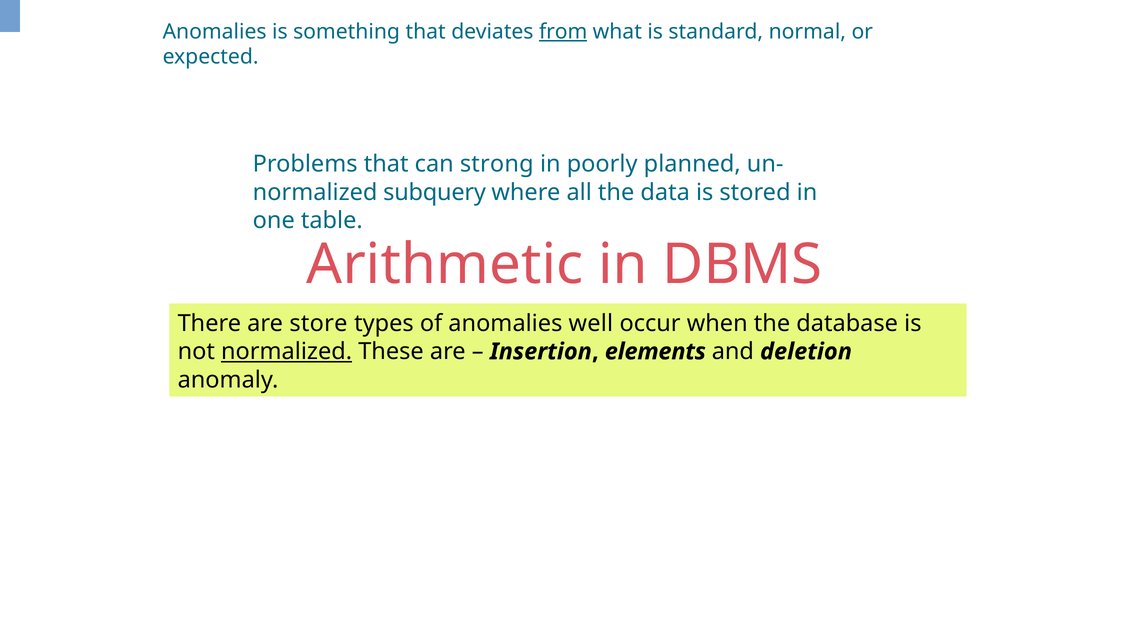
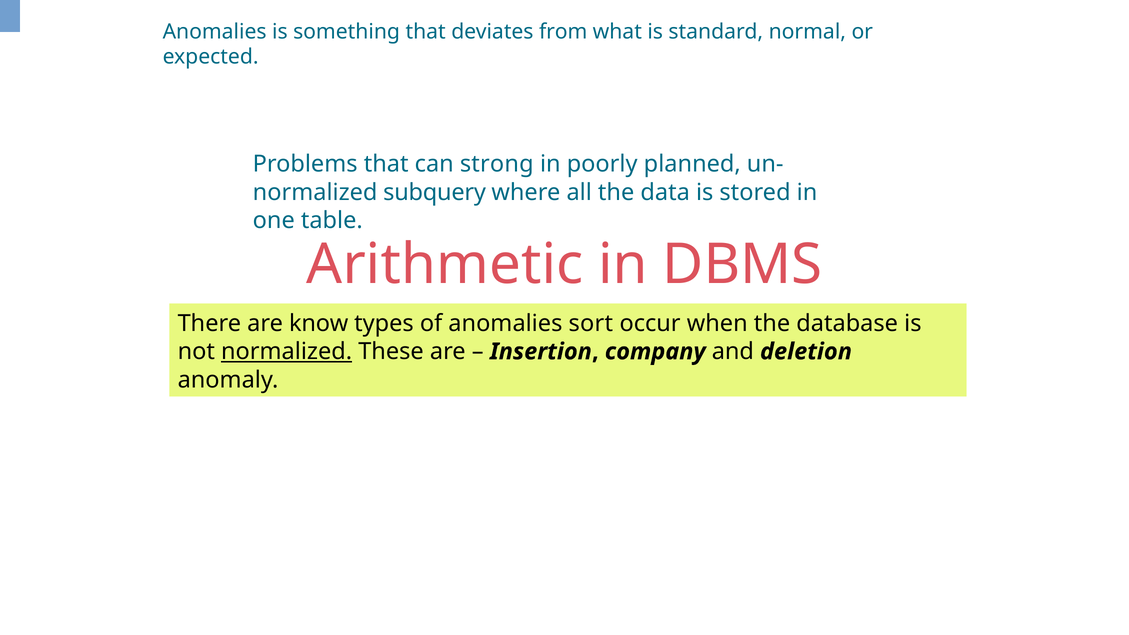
from underline: present -> none (563, 32)
store: store -> know (319, 323)
well: well -> sort (591, 323)
elements: elements -> company (655, 352)
